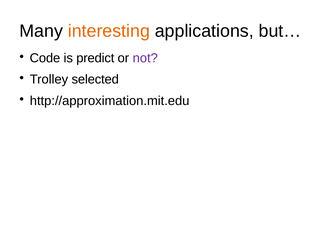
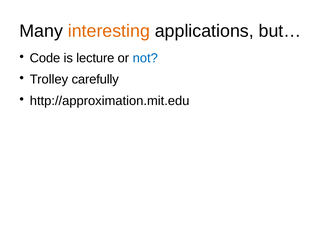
predict: predict -> lecture (95, 58)
not colour: purple -> blue (145, 58)
selected: selected -> carefully (95, 79)
